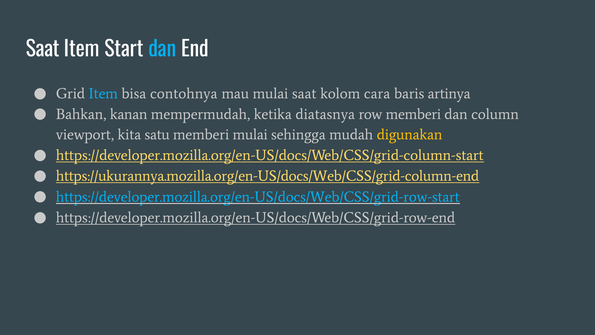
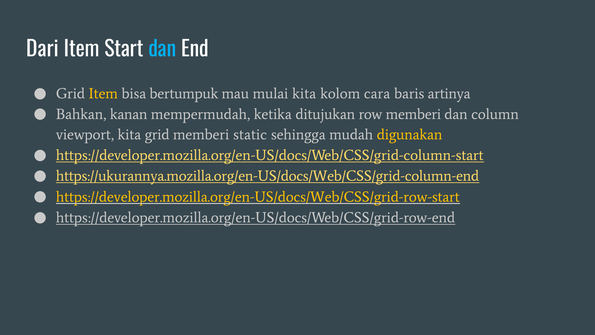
Saat: Saat -> Dari (43, 49)
Item colour: light blue -> yellow (103, 94)
contohnya: contohnya -> bertumpuk (184, 94)
mulai saat: saat -> kita (304, 94)
diatasnya: diatasnya -> ditujukan (325, 114)
kita satu: satu -> grid (157, 135)
memberi mulai: mulai -> static (250, 135)
https://developer.mozilla.org/en-US/docs/Web/CSS/grid-row-start colour: light blue -> yellow (258, 197)
